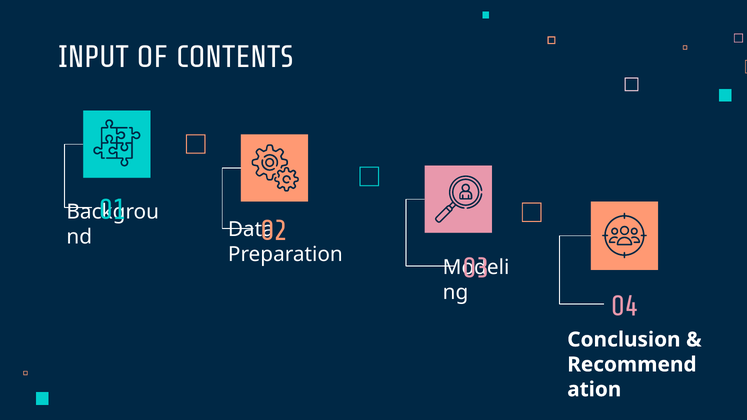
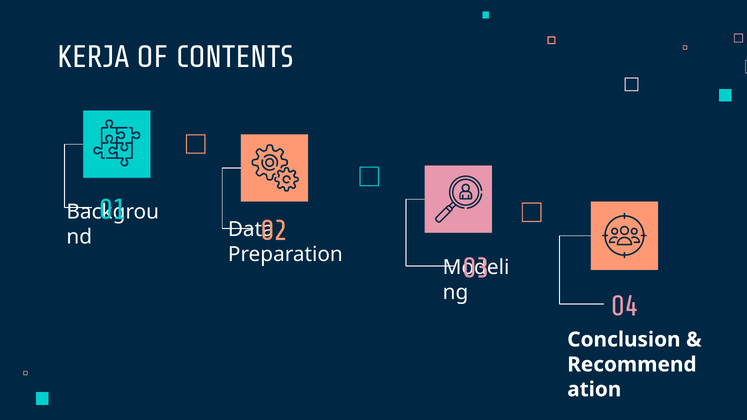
INPUT: INPUT -> KERJA (94, 57)
